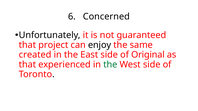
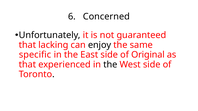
project: project -> lacking (53, 45)
created: created -> specific (35, 55)
the colour: green -> black (110, 65)
